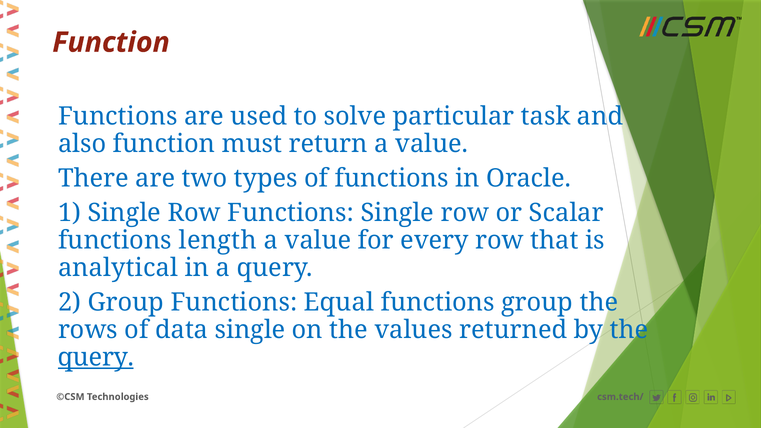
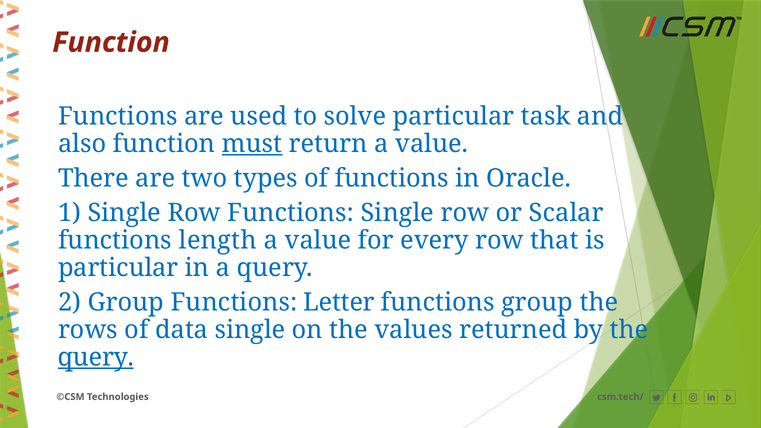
must underline: none -> present (252, 144)
analytical: analytical -> particular (118, 268)
Equal: Equal -> Letter (339, 302)
